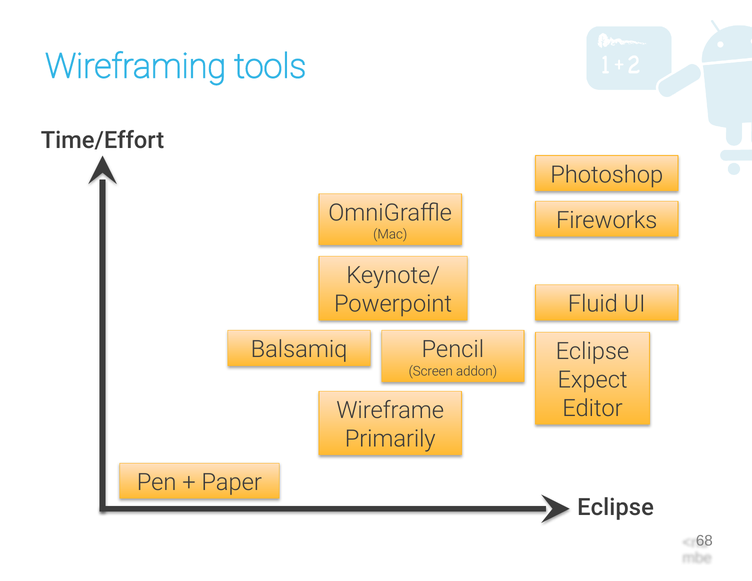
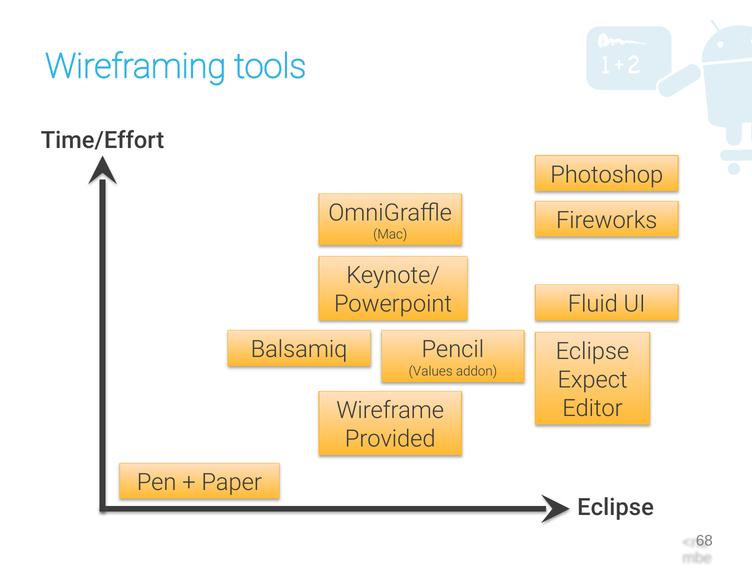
Screen: Screen -> Values (431, 371)
Primarily: Primarily -> Provided (390, 439)
